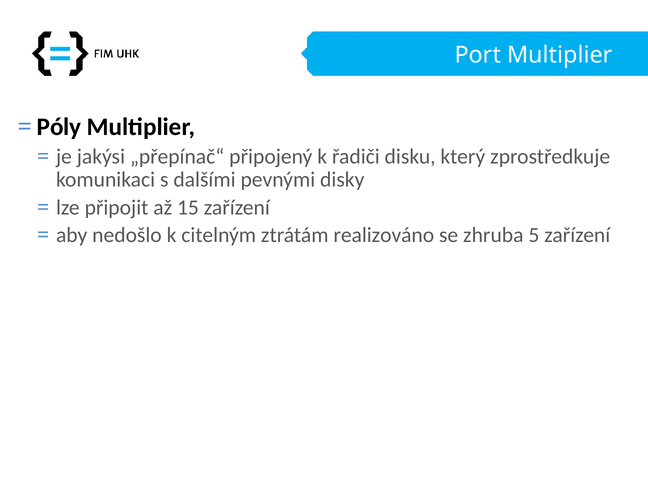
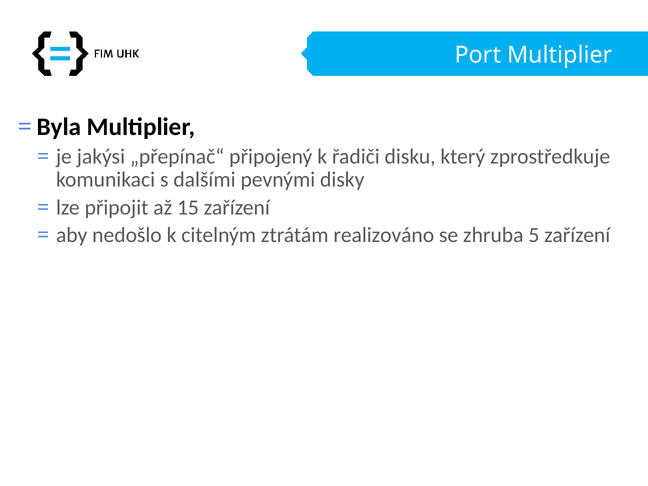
Póly: Póly -> Byla (59, 127)
